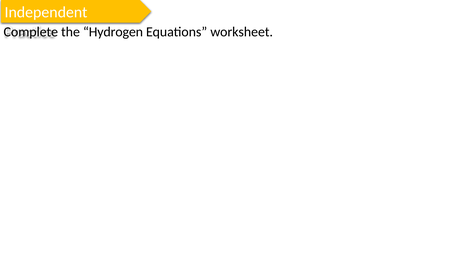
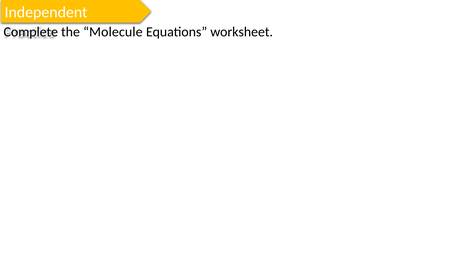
Hydrogen: Hydrogen -> Molecule (113, 32)
